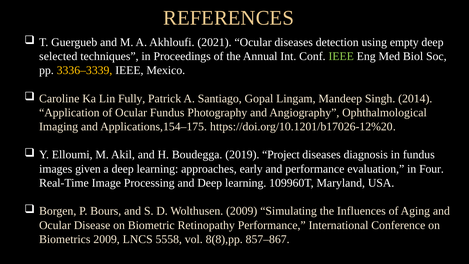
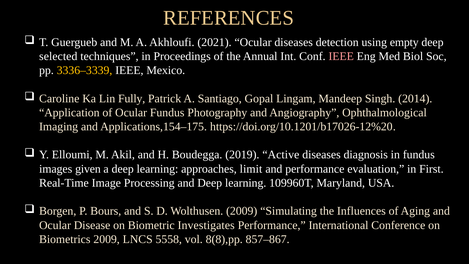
IEEE colour: light green -> pink (341, 56)
Project: Project -> Active (281, 155)
early: early -> limit (251, 169)
Four: Four -> First (431, 169)
Retinopathy: Retinopathy -> Investigates (206, 225)
